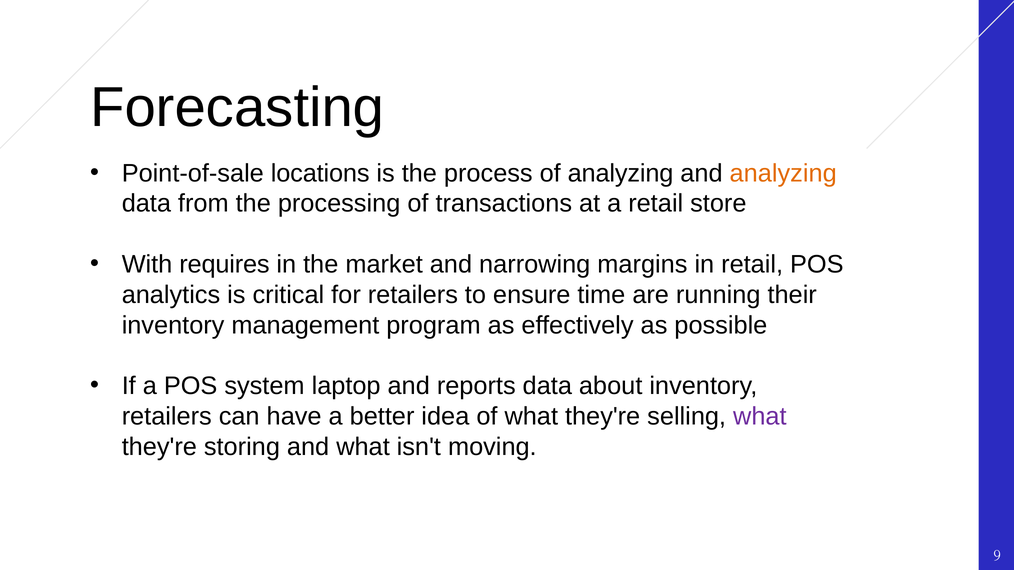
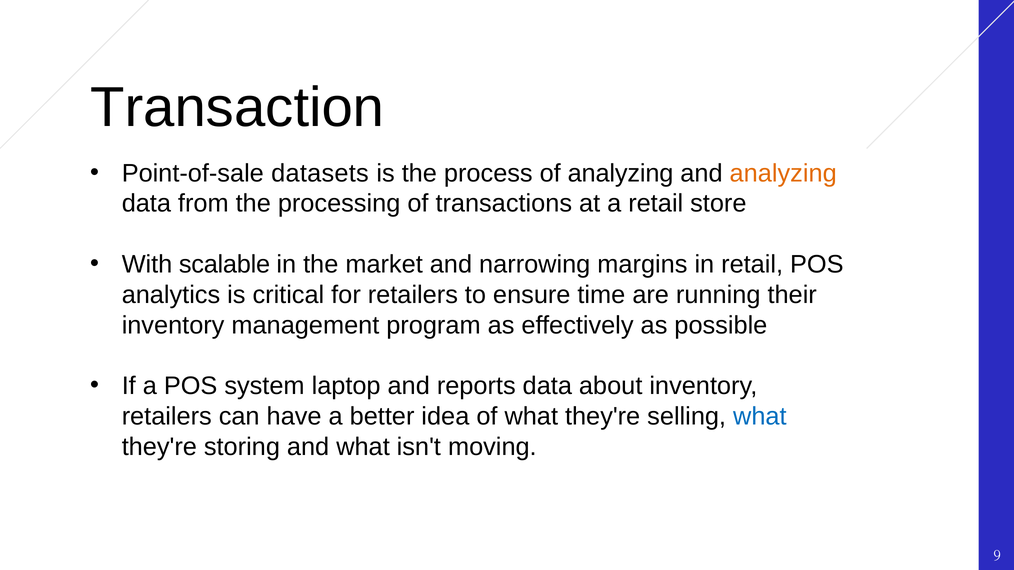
Forecasting: Forecasting -> Transaction (237, 108)
locations: locations -> datasets (320, 173)
requires: requires -> scalable (225, 265)
what colour: purple -> blue (760, 417)
